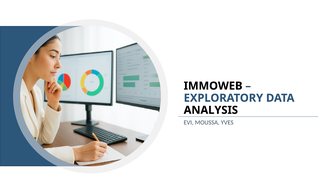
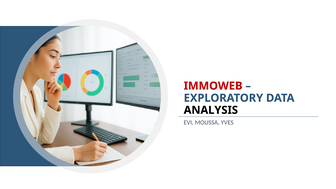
IMMOWEB colour: black -> red (213, 86)
